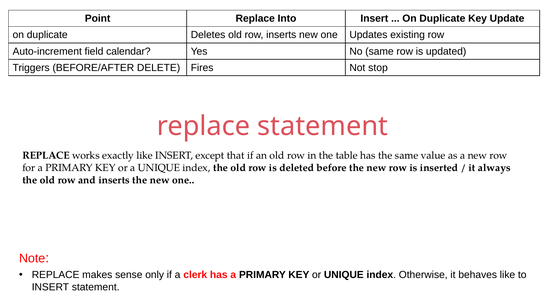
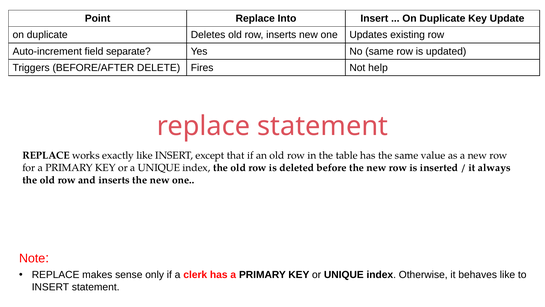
calendar: calendar -> separate (128, 51)
stop: stop -> help (378, 68)
